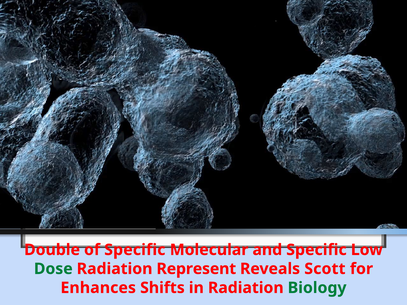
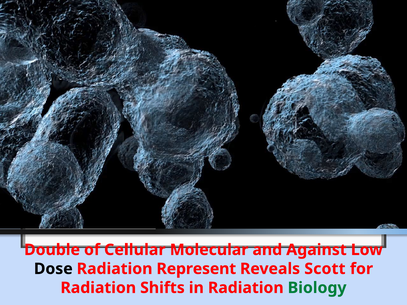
of Specific: Specific -> Cellular (135, 250)
and Specific: Specific -> Against (316, 250)
Dose colour: green -> black (53, 269)
Enhances: Enhances -> Radiation (98, 288)
